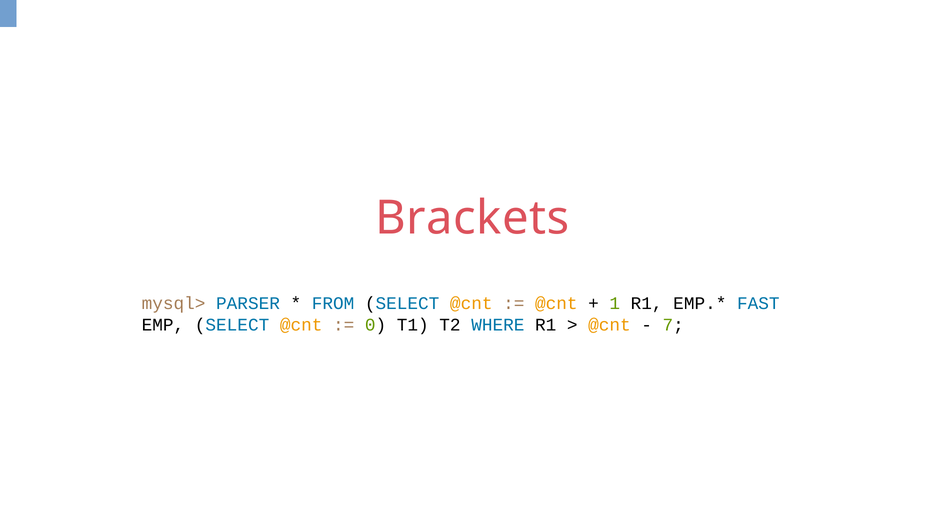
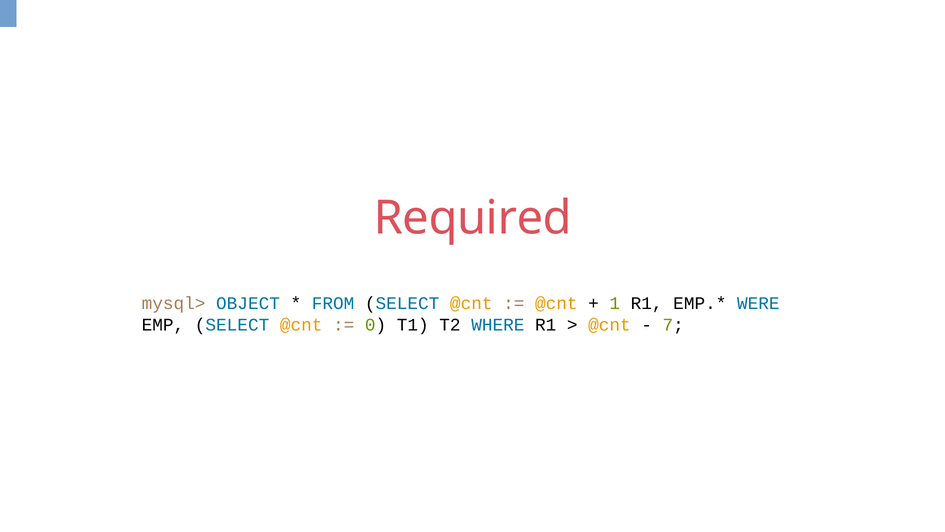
Brackets: Brackets -> Required (473, 218)
PARSER: PARSER -> OBJECT (248, 303)
FAST: FAST -> WERE (758, 303)
